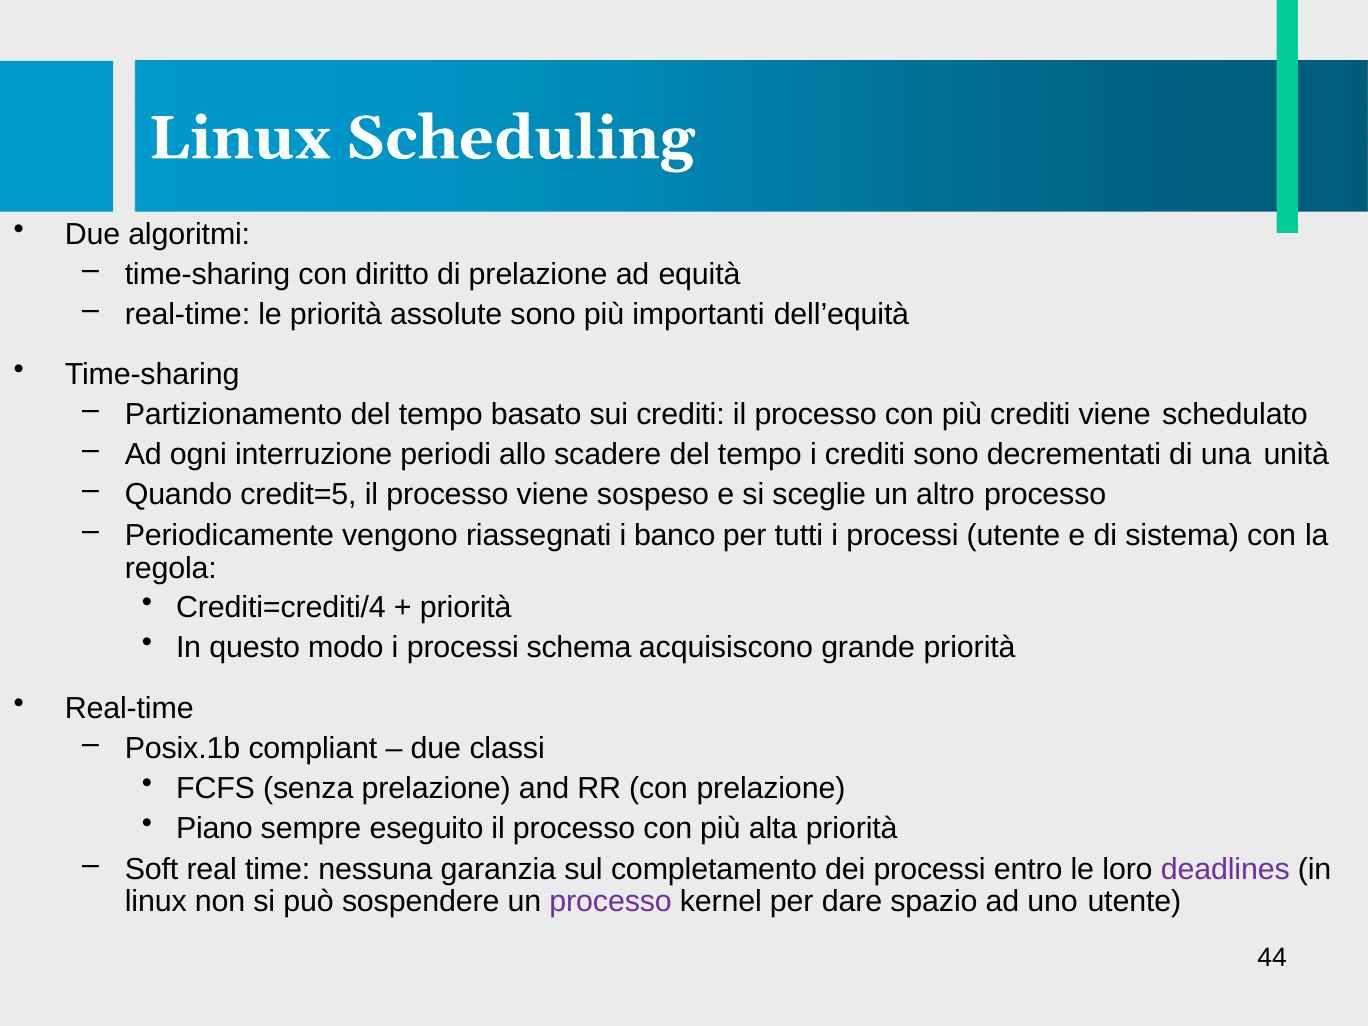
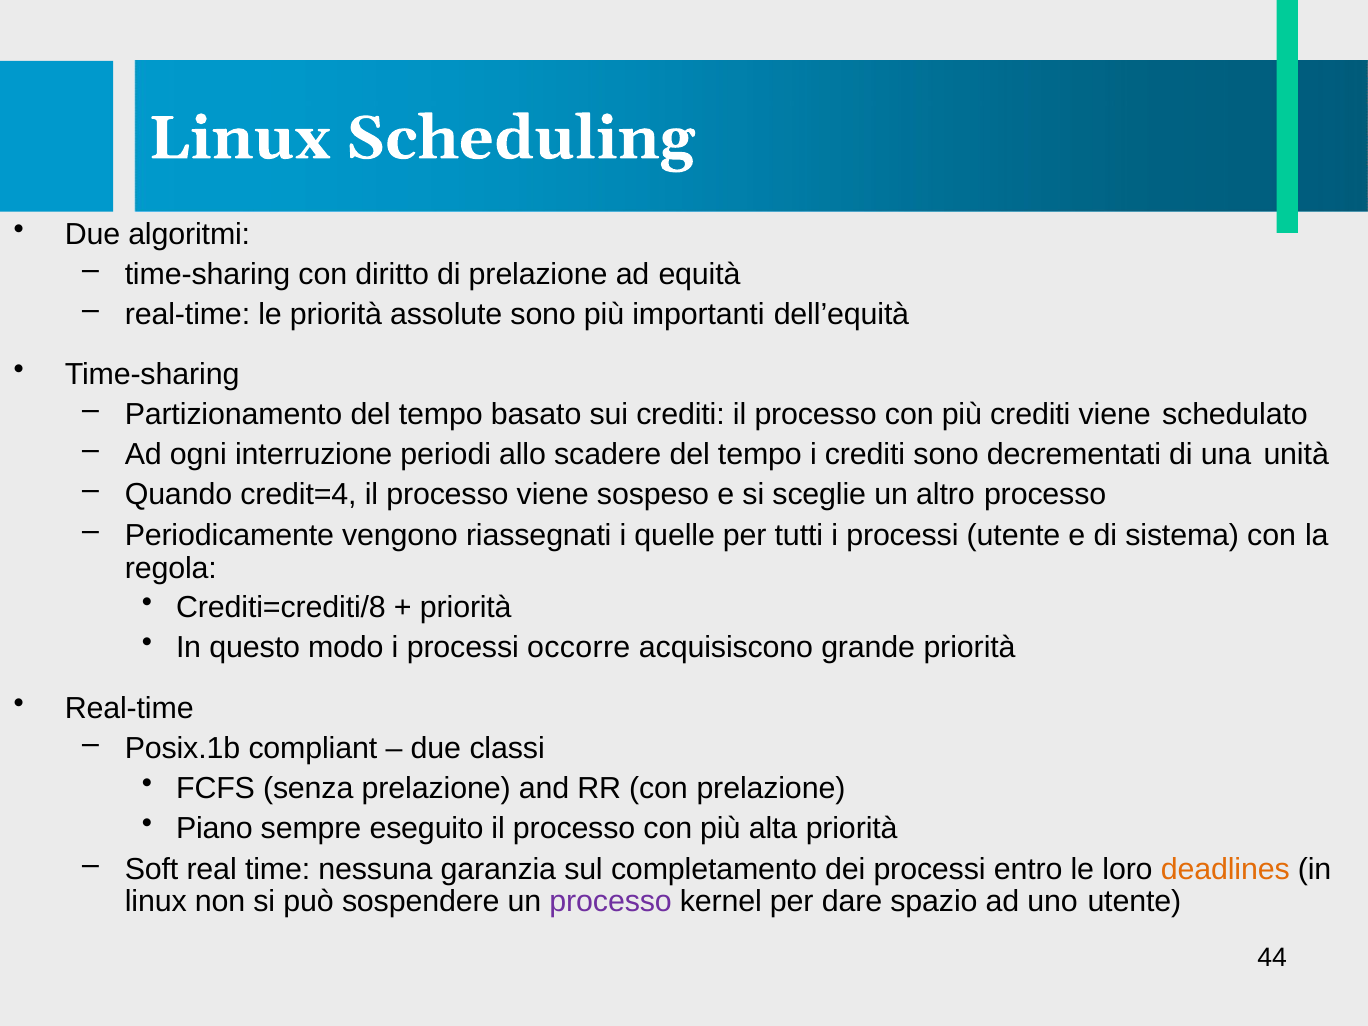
credit=5: credit=5 -> credit=4 (299, 495)
banco: banco -> quelle (675, 535)
Crediti=crediti/4: Crediti=crediti/4 -> Crediti=crediti/8 (281, 608)
schema: schema -> occorre (579, 648)
deadlines colour: purple -> orange (1225, 869)
